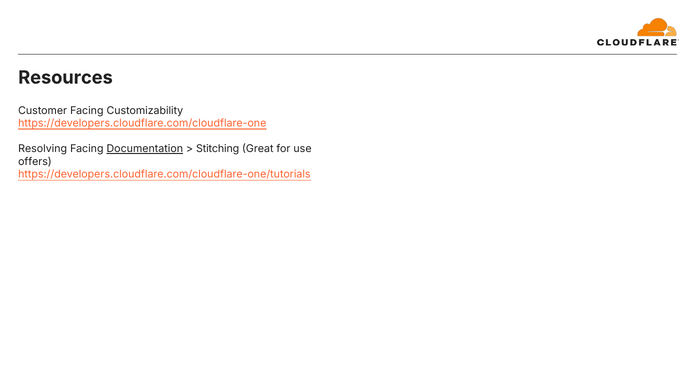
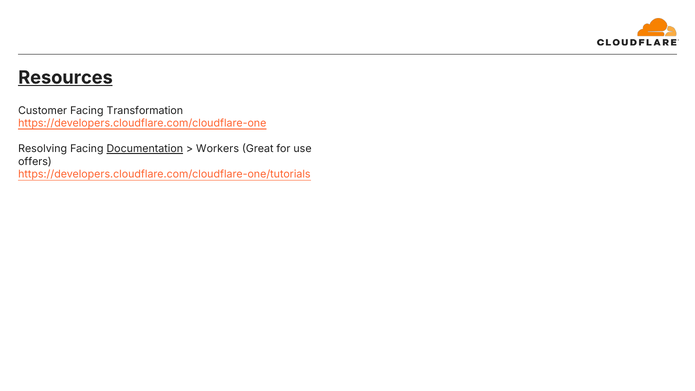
Resources underline: none -> present (65, 78)
Customizability: Customizability -> Transformation (145, 111)
Stitching: Stitching -> Workers (218, 149)
